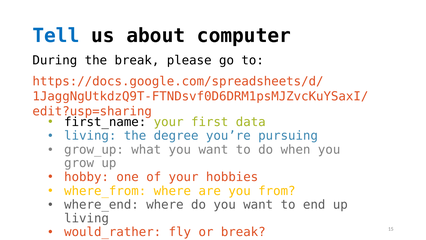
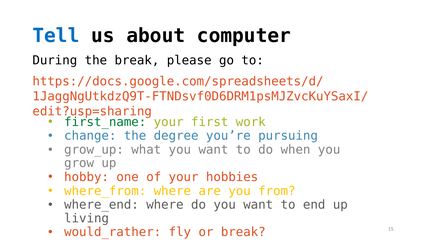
first_name colour: black -> green (105, 122)
data: data -> work (251, 122)
living: living -> change (90, 136)
